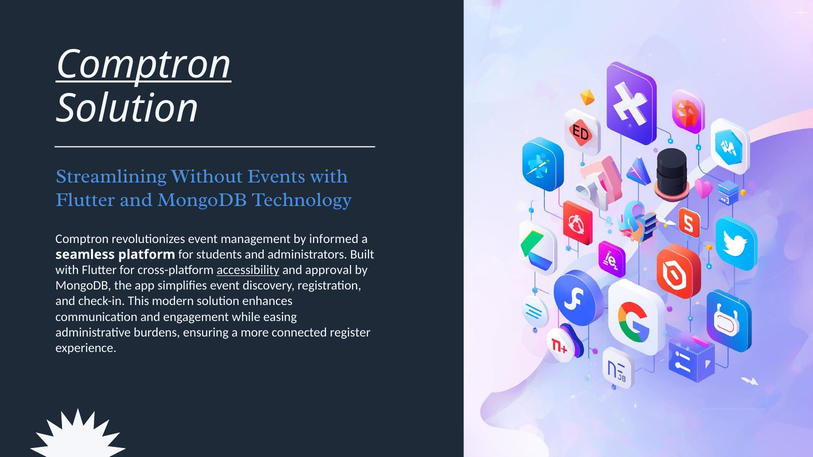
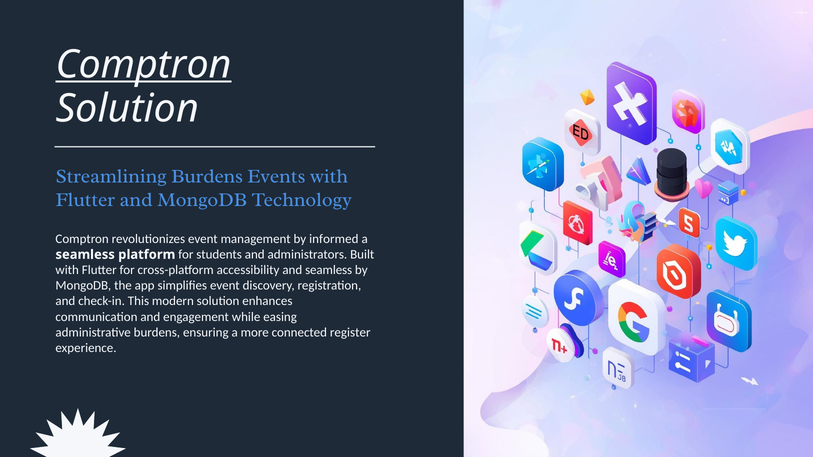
Streamlining Without: Without -> Burdens (207, 176)
accessibility underline: present -> none (248, 270)
and approval: approval -> seamless (329, 270)
